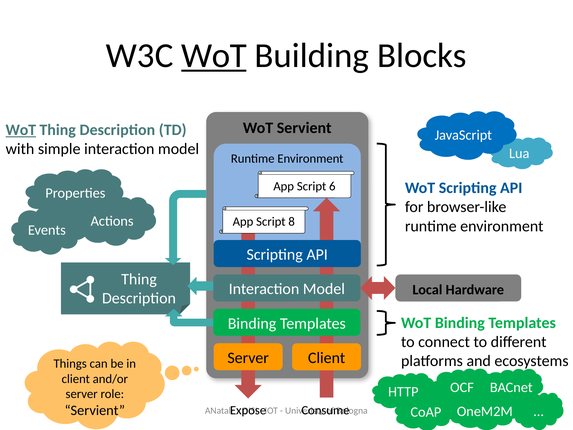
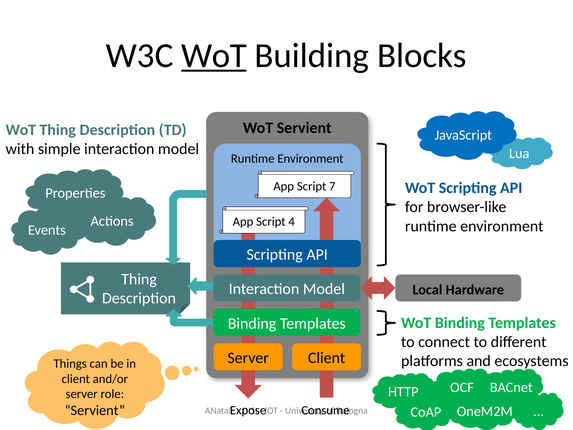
WoT underline: present -> none (21, 130)
6: 6 -> 7 (332, 186)
8: 8 -> 4 (292, 222)
